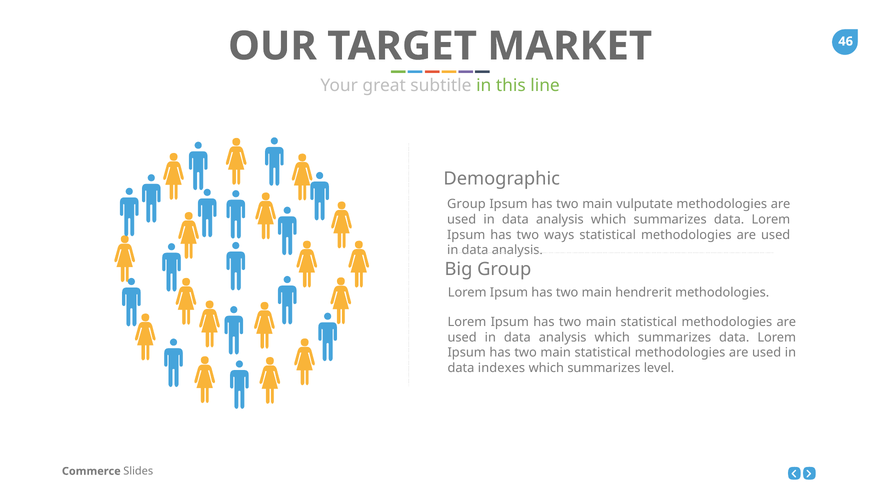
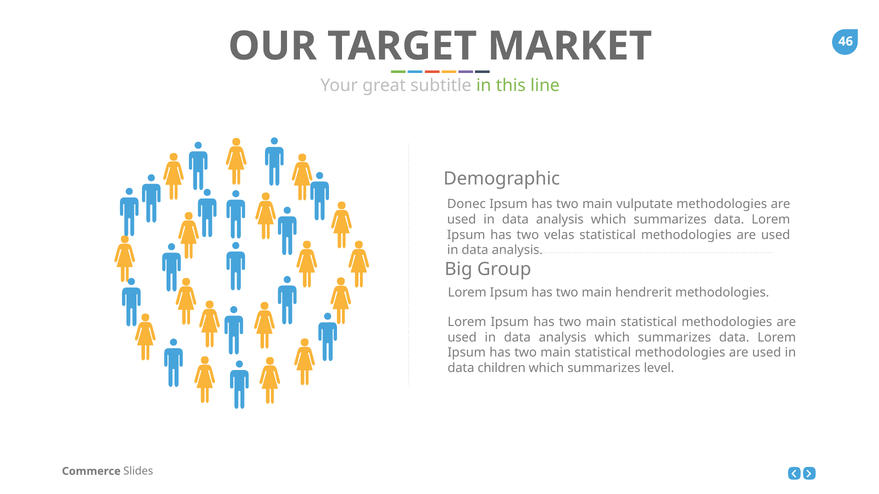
Group: Group -> Donec (466, 204)
ways: ways -> velas (559, 235)
indexes: indexes -> children (502, 368)
